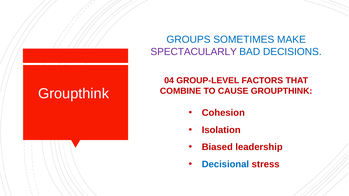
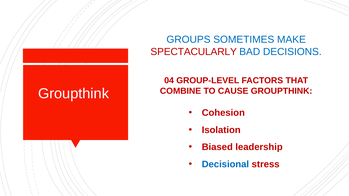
SPECTACULARLY colour: purple -> red (194, 52)
